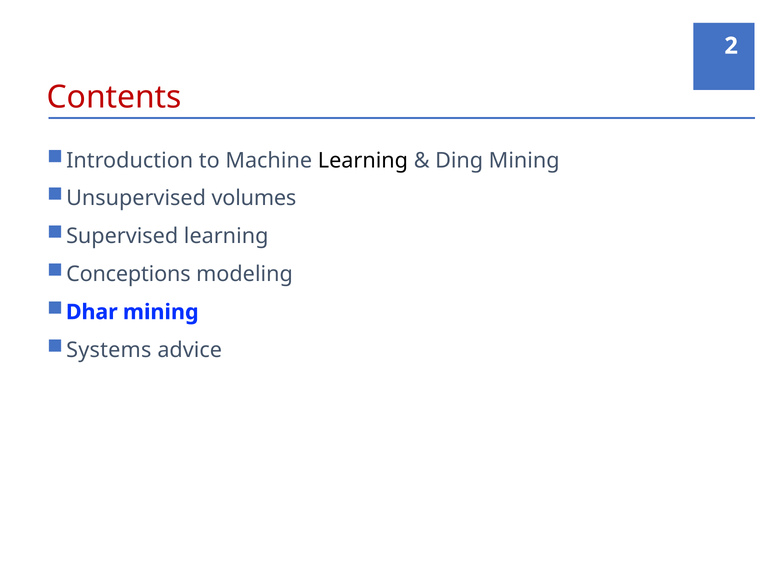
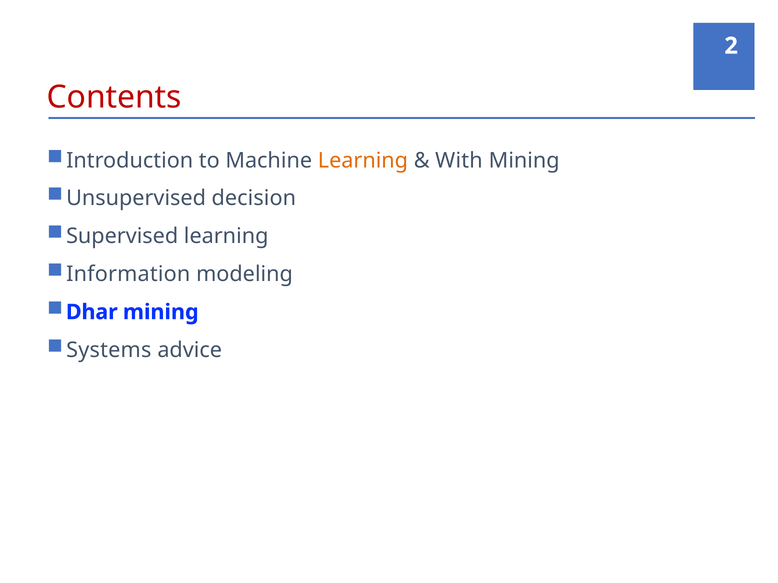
Learning colour: black -> orange (363, 161)
Ding: Ding -> With (459, 161)
volumes: volumes -> decision (254, 198)
Conceptions: Conceptions -> Information (128, 274)
